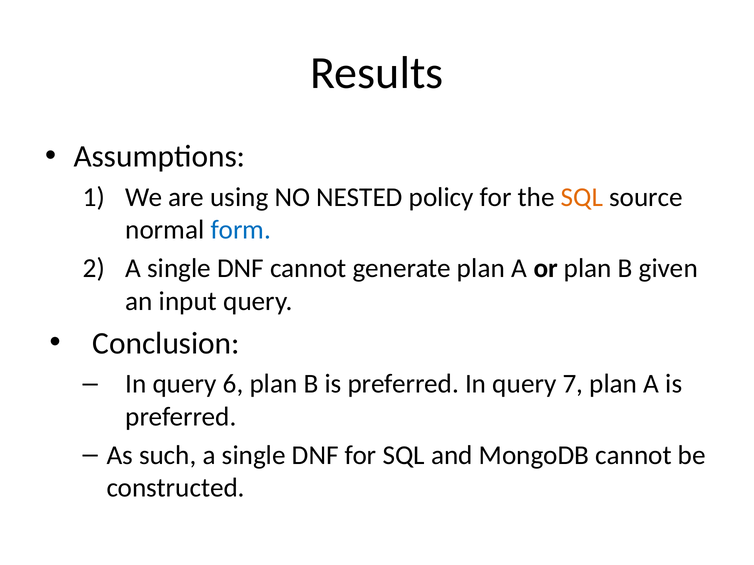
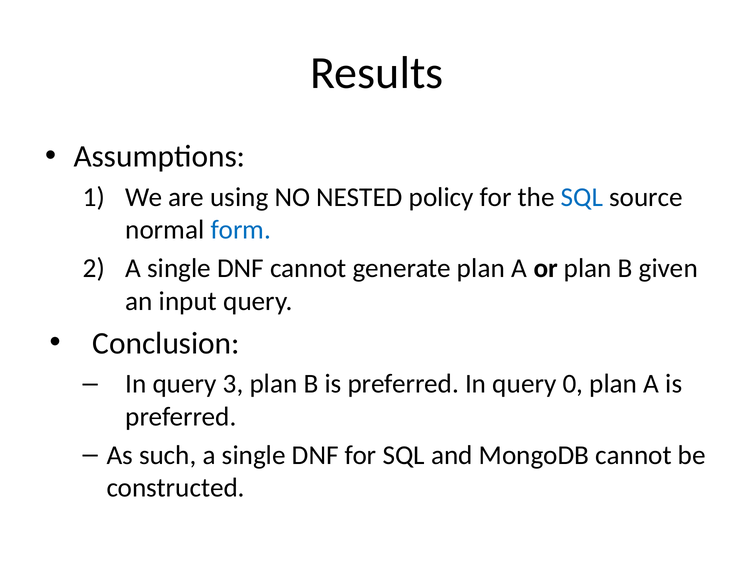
SQL colour: orange -> blue (582, 198)
6: 6 -> 3 (233, 384)
7: 7 -> 0 (573, 384)
